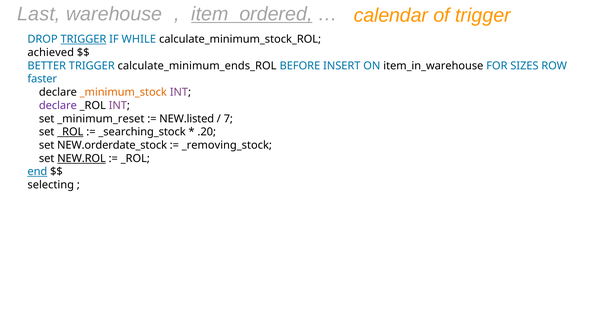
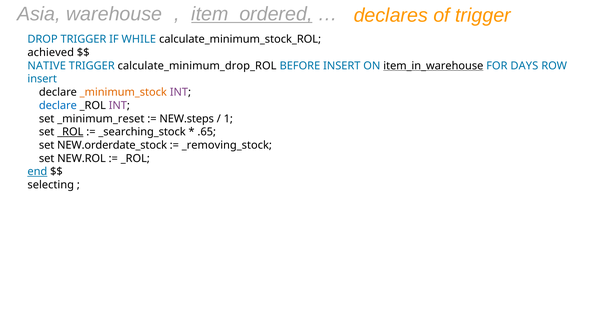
Last: Last -> Asia (39, 14)
calendar: calendar -> declares (391, 15)
TRIGGER underline: present -> none (83, 39)
BETTER: BETTER -> NATIVE (47, 66)
calculate_minimum_ends_ROL: calculate_minimum_ends_ROL -> calculate_minimum_drop_ROL (197, 66)
item_in_warehouse underline: none -> present (433, 66)
SIZES: SIZES -> DAYS (524, 66)
faster: faster -> insert (42, 79)
declare colour: purple -> blue (58, 106)
NEW.listed: NEW.listed -> NEW.steps (187, 119)
7: 7 -> 1 (228, 119)
.20: .20 -> .65 (207, 132)
NEW.ROL underline: present -> none (82, 159)
